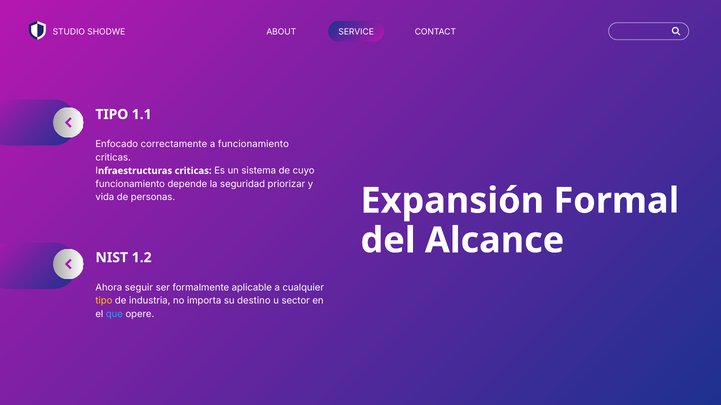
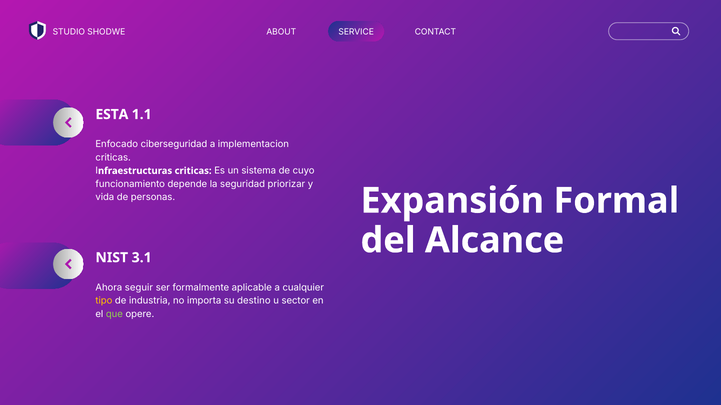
TIPO: TIPO -> ESTA (112, 115)
correctamente: correctamente -> ciberseguridad (174, 144)
a funcionamiento: funcionamiento -> implementacion (253, 144)
1.2: 1.2 -> 3.1 (142, 258)
que colour: light blue -> light green (114, 314)
